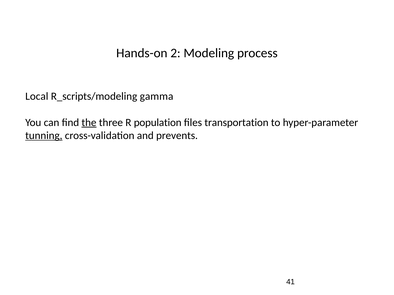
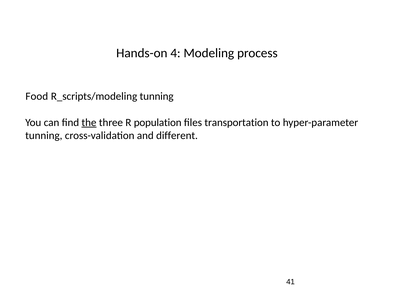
2: 2 -> 4 (175, 53)
Local: Local -> Food (37, 96)
R_scripts/modeling gamma: gamma -> tunning (157, 96)
tunning underline: present -> none (44, 136)
prevents: prevents -> different (177, 136)
